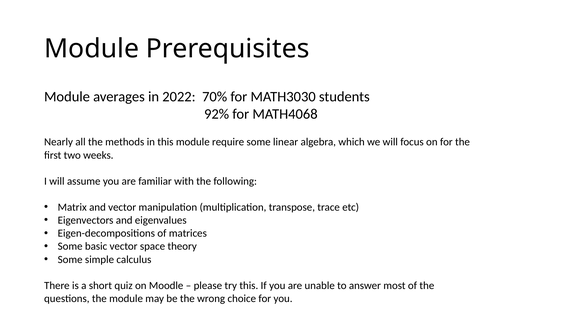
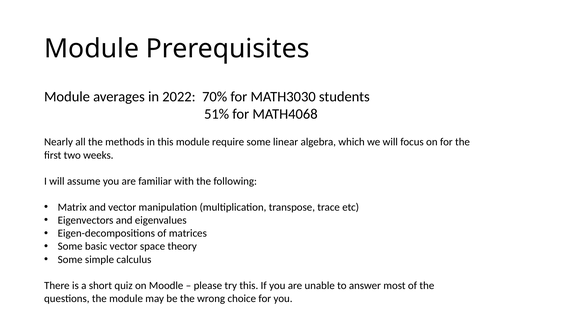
92%: 92% -> 51% (217, 114)
